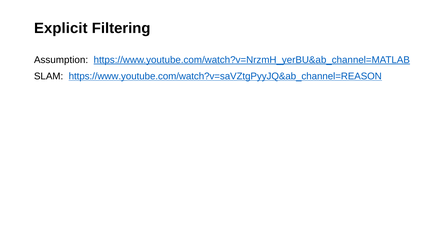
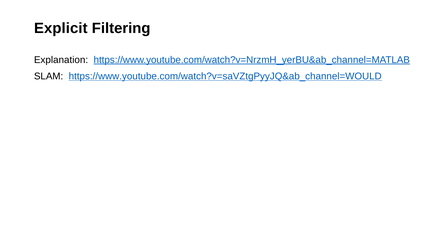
Assumption: Assumption -> Explanation (61, 60)
https://www.youtube.com/watch?v=saVZtgPyyJQ&ab_channel=REASON: https://www.youtube.com/watch?v=saVZtgPyyJQ&ab_channel=REASON -> https://www.youtube.com/watch?v=saVZtgPyyJQ&ab_channel=WOULD (225, 76)
